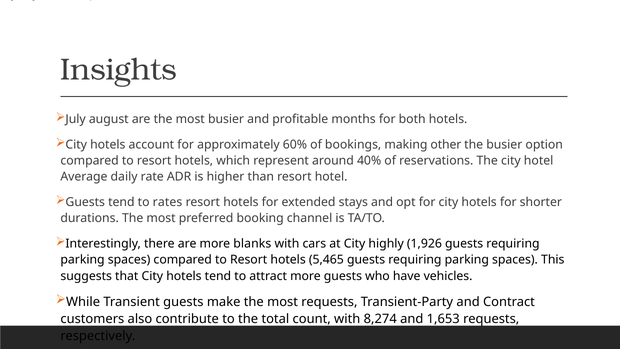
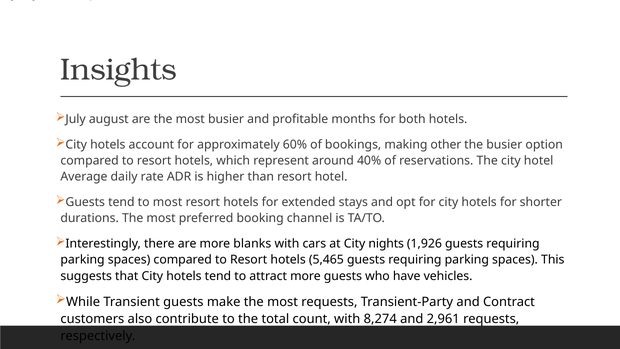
to rates: rates -> most (168, 202)
highly: highly -> nights (386, 243)
1,653: 1,653 -> 2,961 (443, 319)
